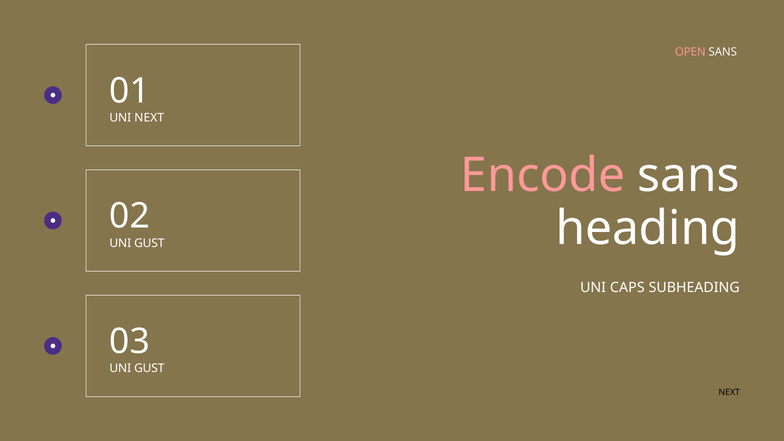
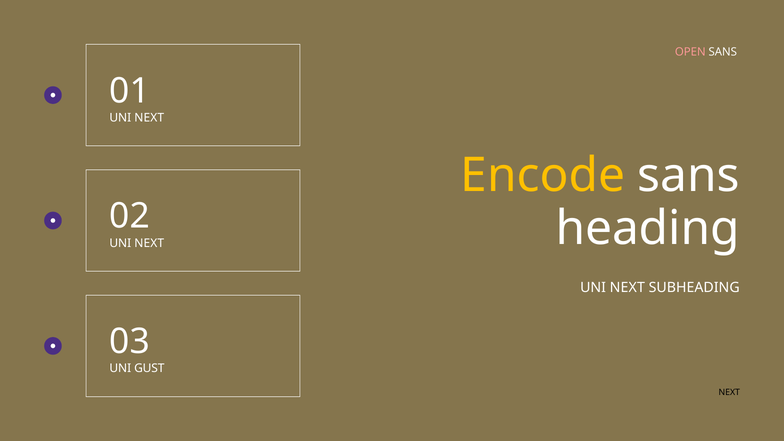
Encode colour: pink -> yellow (543, 176)
GUST: GUST -> NEXT (149, 243)
CAPS: CAPS -> NEXT (627, 288)
